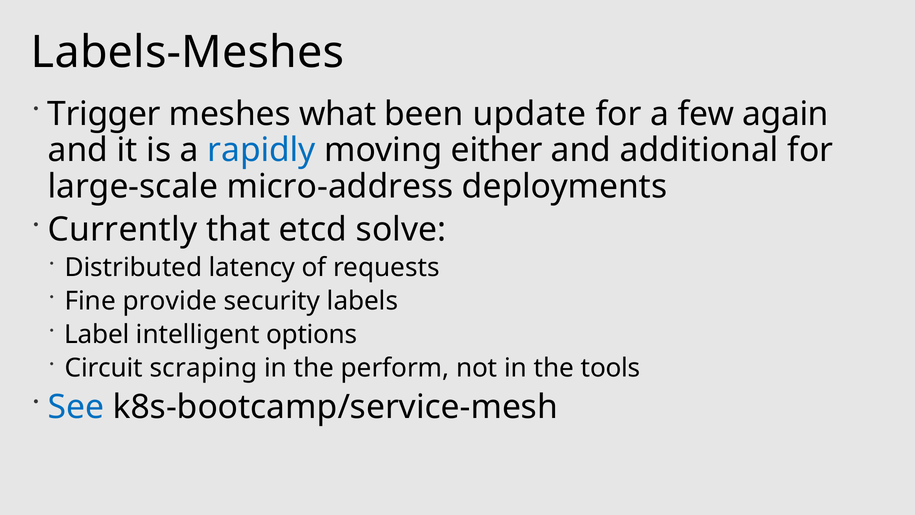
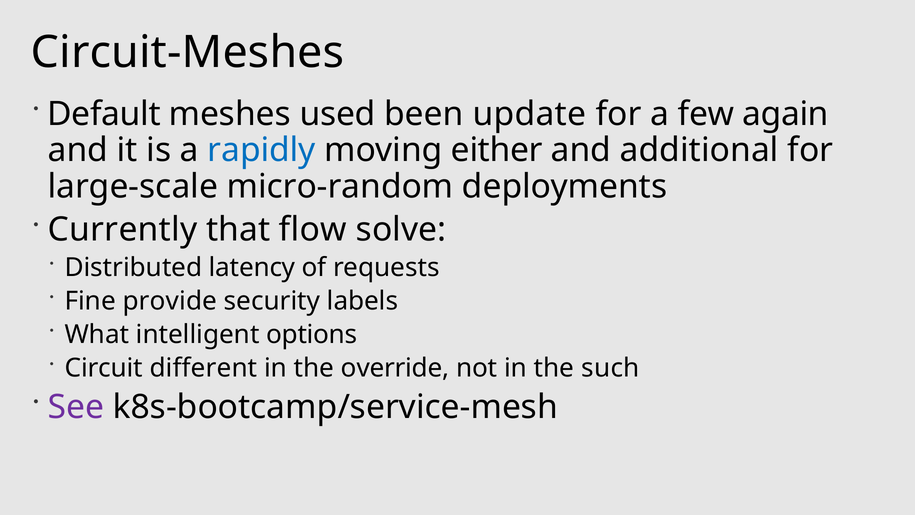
Labels-Meshes: Labels-Meshes -> Circuit-Meshes (188, 52)
Trigger: Trigger -> Default (104, 114)
what: what -> used (338, 114)
micro-address: micro-address -> micro-random (340, 186)
etcd: etcd -> flow (313, 230)
Label: Label -> What (97, 334)
scraping: scraping -> different (204, 368)
perform: perform -> override (395, 368)
tools: tools -> such (610, 368)
See colour: blue -> purple (76, 407)
